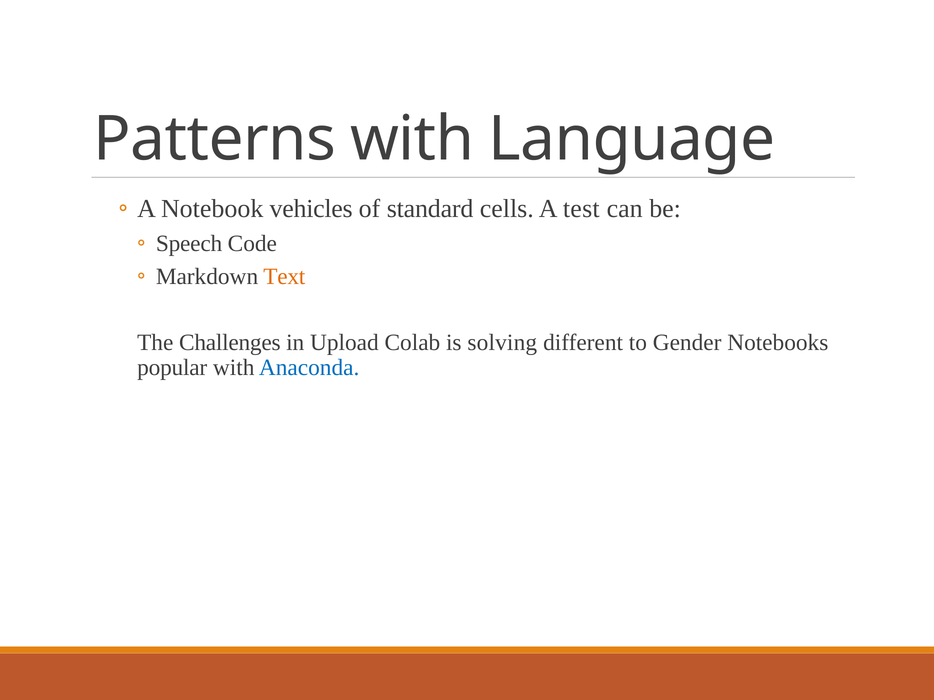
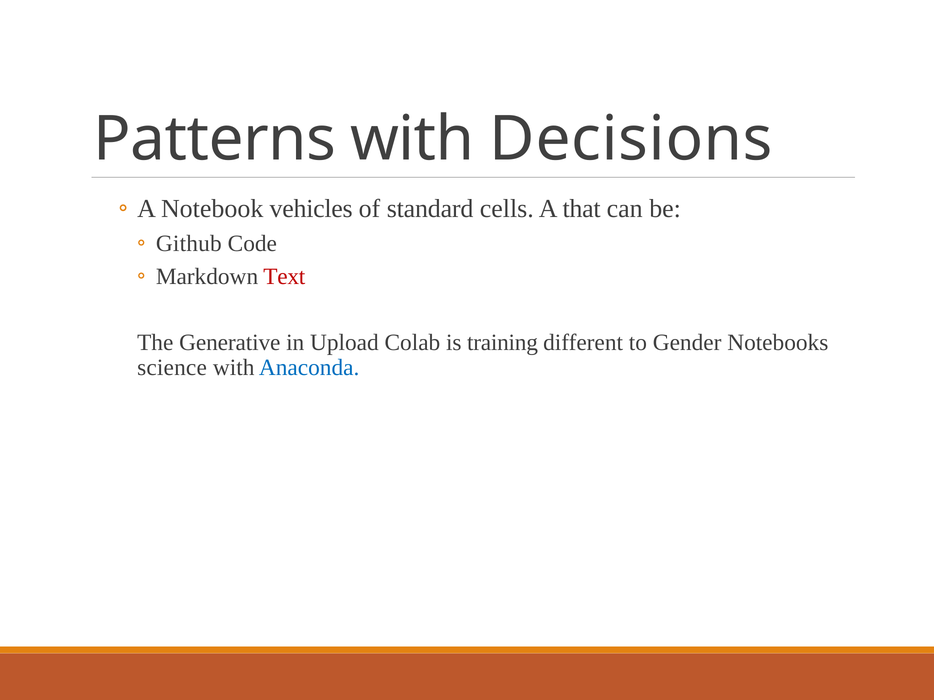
Language: Language -> Decisions (631, 140)
test: test -> that (582, 209)
Speech: Speech -> Github (189, 244)
Text colour: orange -> red (284, 277)
Challenges: Challenges -> Generative (230, 343)
solving: solving -> training (502, 343)
popular: popular -> science (172, 368)
